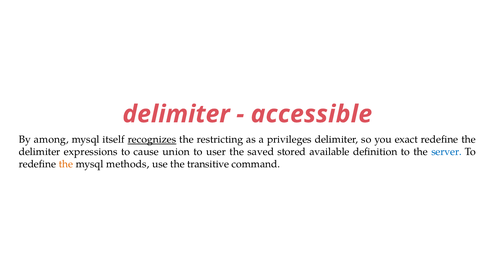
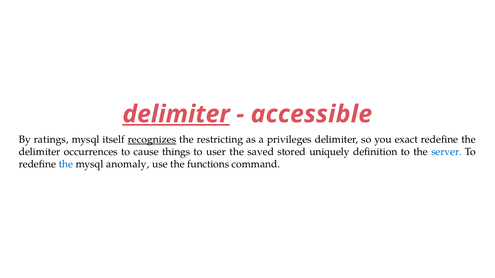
delimiter underline: none -> present (176, 114)
among: among -> ratings (51, 140)
expressions: expressions -> occurrences (91, 152)
union: union -> things (176, 152)
available: available -> uniquely (330, 152)
the colour: orange -> blue (66, 164)
methods: methods -> anomaly (128, 164)
transitive: transitive -> functions (208, 164)
